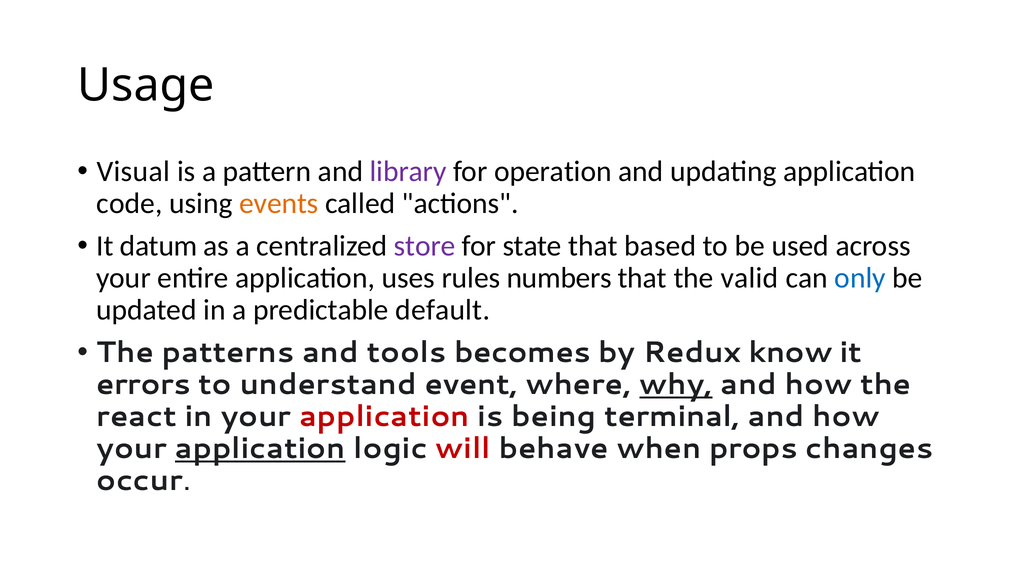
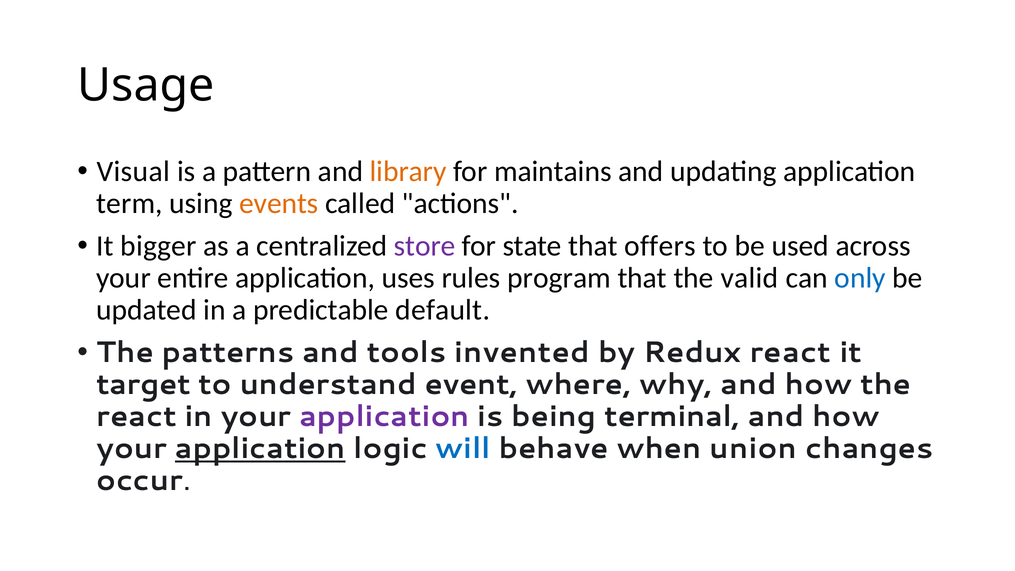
library colour: purple -> orange (408, 172)
operation: operation -> maintains (553, 172)
code: code -> term (130, 204)
datum: datum -> bigger (158, 246)
based: based -> offers (660, 246)
numbers: numbers -> program (559, 278)
becomes: becomes -> invented (522, 353)
Redux know: know -> react (790, 353)
errors: errors -> target (143, 385)
why underline: present -> none (676, 385)
application colour: red -> purple (384, 417)
will colour: red -> blue (463, 449)
props: props -> union (753, 449)
